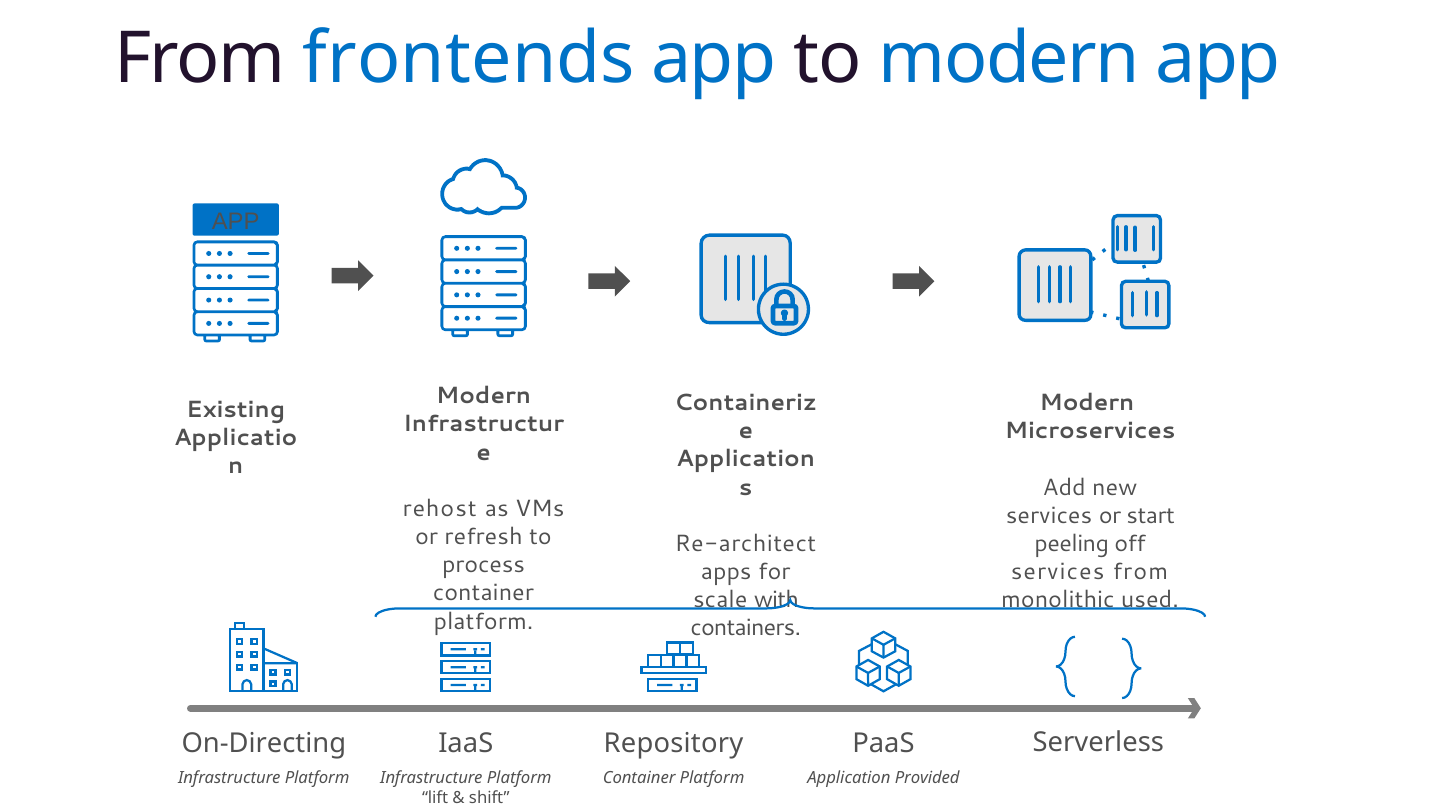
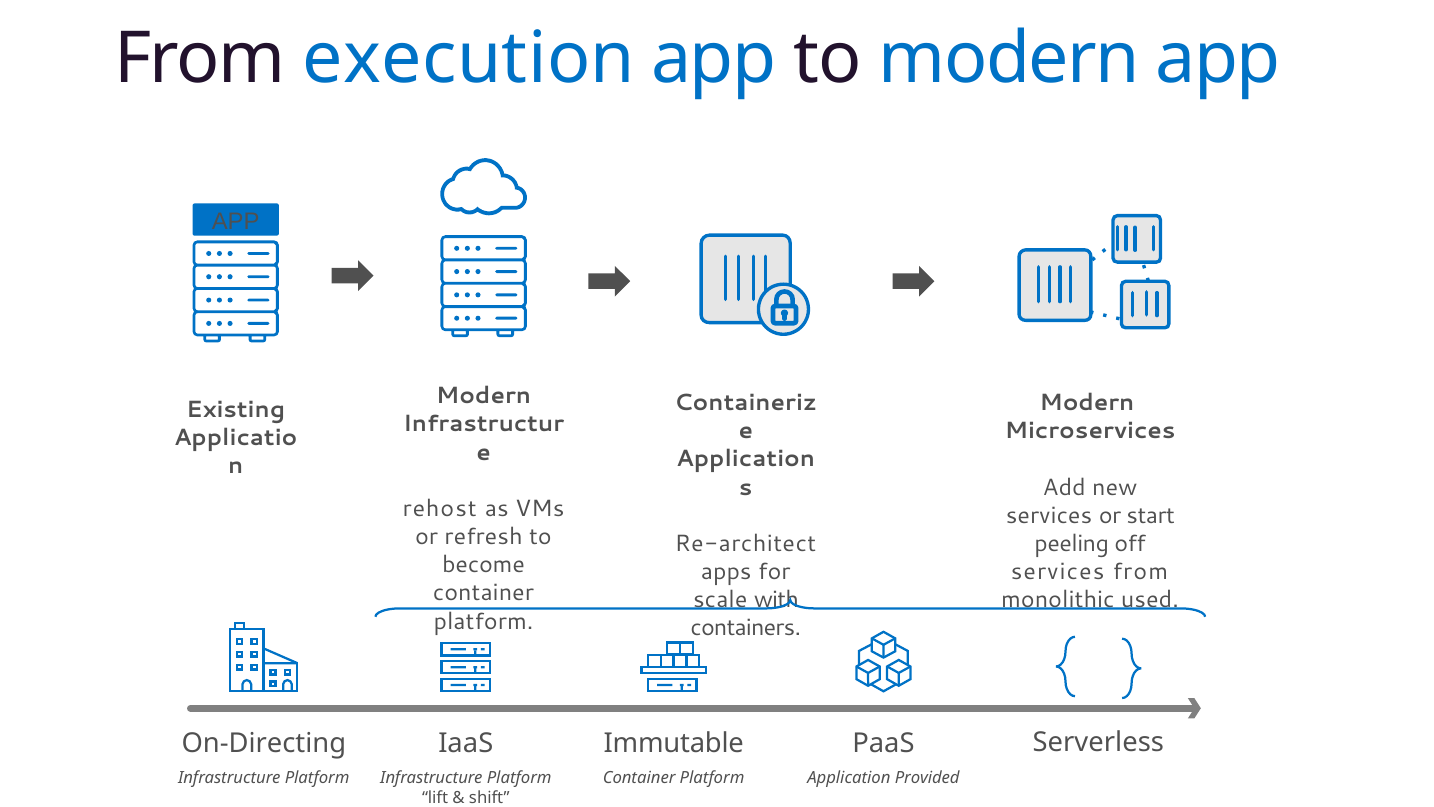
frontends: frontends -> execution (469, 58)
process: process -> become (484, 565)
Repository: Repository -> Immutable (674, 743)
